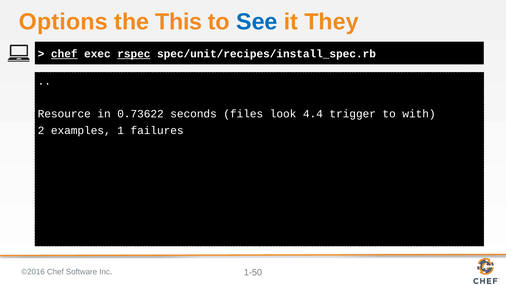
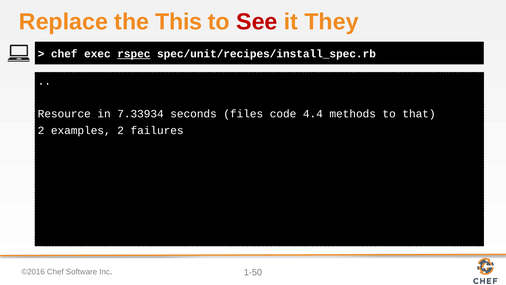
Options: Options -> Replace (63, 22)
See colour: blue -> red (257, 22)
chef underline: present -> none (64, 54)
0.73622: 0.73622 -> 7.33934 (140, 114)
look: look -> code (283, 114)
trigger: trigger -> methods (353, 114)
with: with -> that (419, 114)
examples 1: 1 -> 2 (121, 130)
